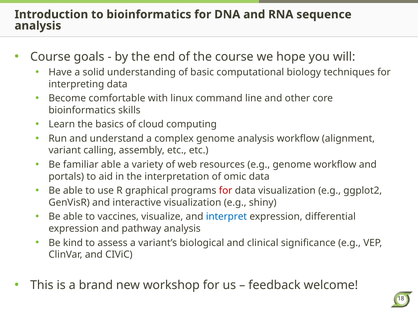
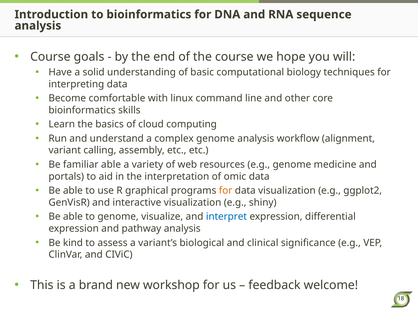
genome workflow: workflow -> medicine (335, 164)
for colour: red -> orange (226, 190)
to vaccines: vaccines -> genome (118, 216)
